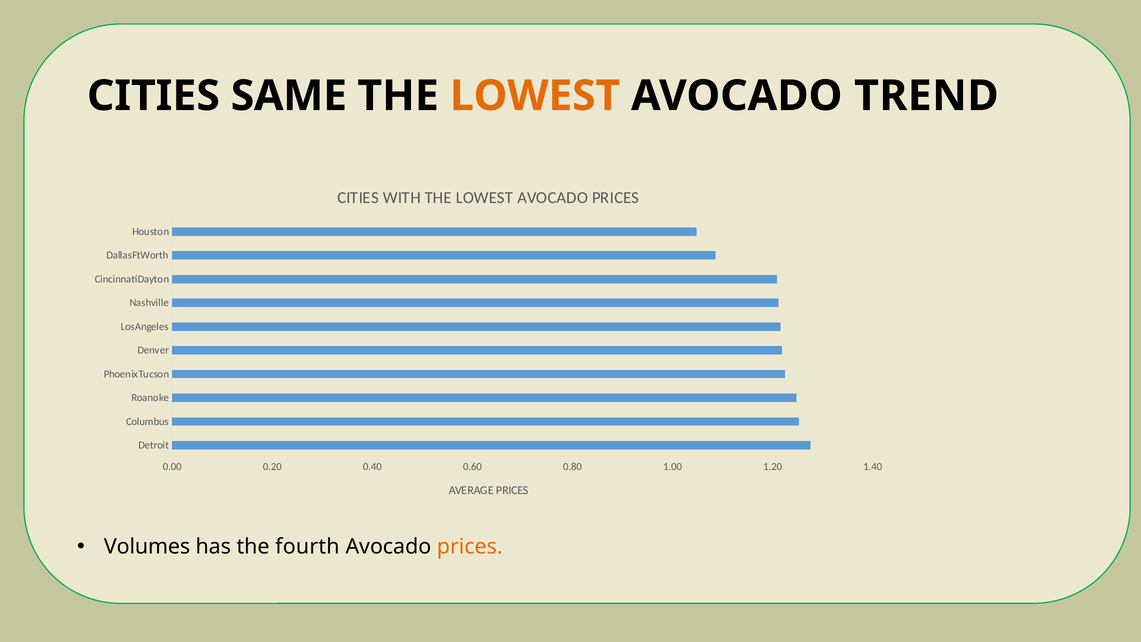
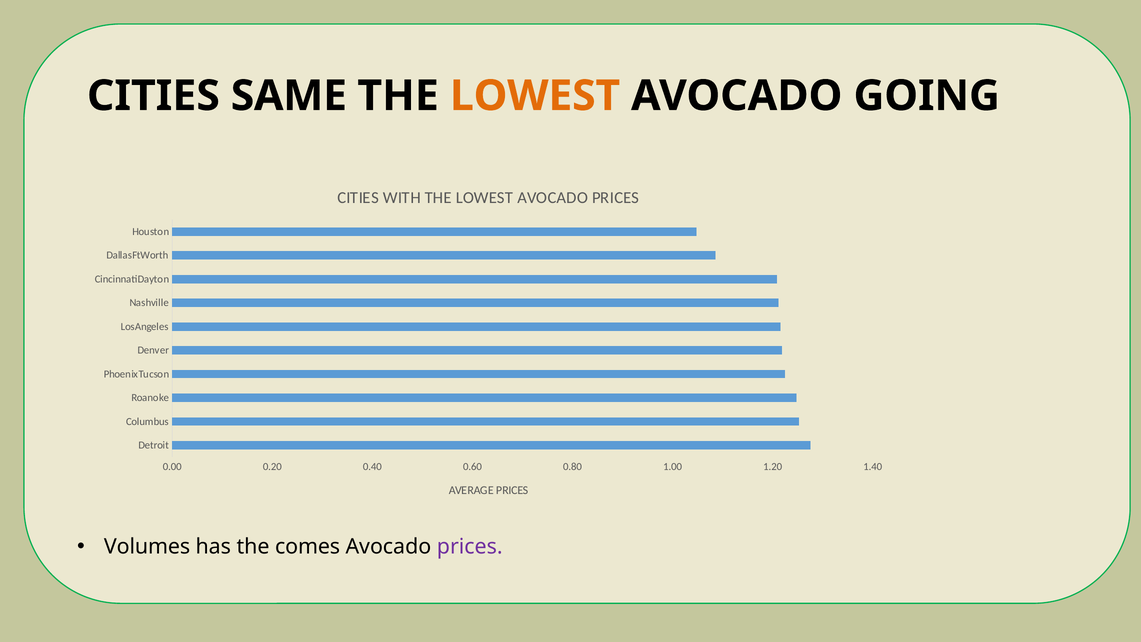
TREND: TREND -> GOING (927, 96)
fourth: fourth -> comes (308, 547)
prices colour: orange -> purple (470, 547)
